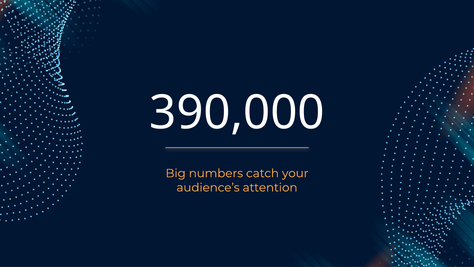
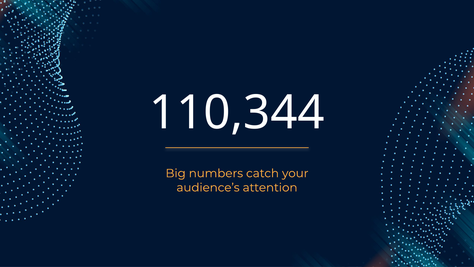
390,000: 390,000 -> 110,344 (237, 113)
